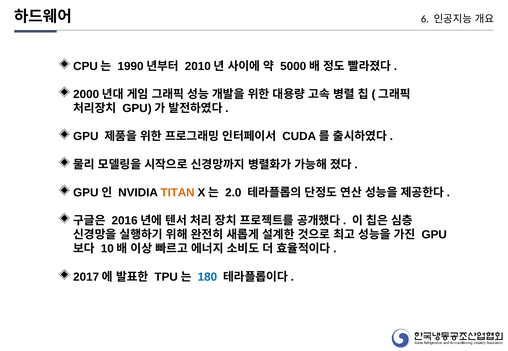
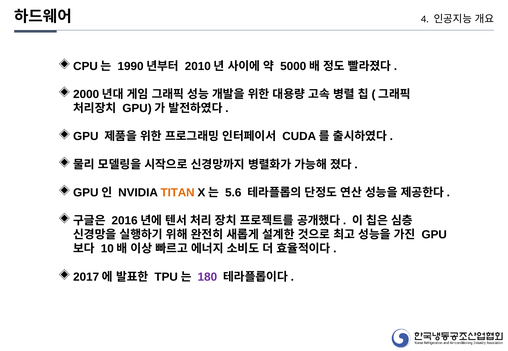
6: 6 -> 4 (425, 19)
2.0: 2.0 -> 5.6 (233, 193)
180 colour: blue -> purple (207, 277)
